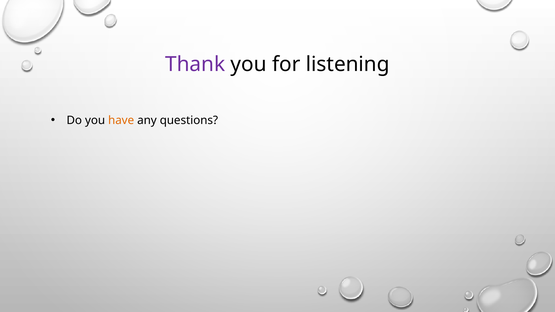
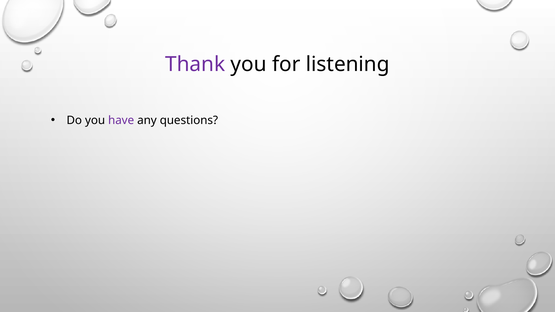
have colour: orange -> purple (121, 120)
